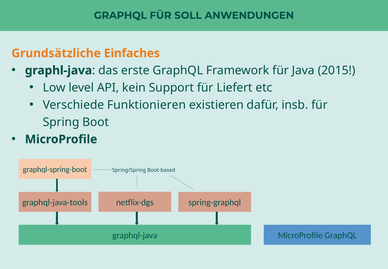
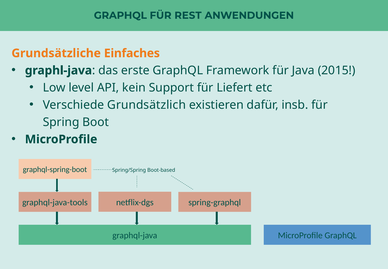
SOLL: SOLL -> REST (188, 15)
Funktionieren: Funktionieren -> Grundsätzlich (147, 105)
